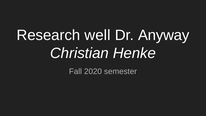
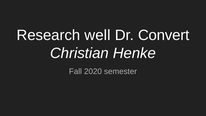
Anyway: Anyway -> Convert (164, 35)
